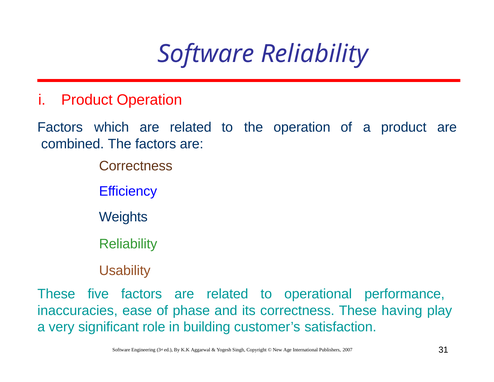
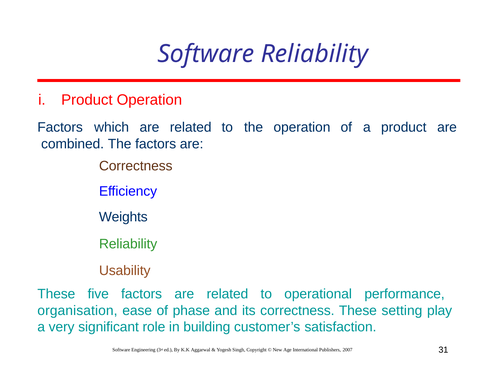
inaccuracies: inaccuracies -> organisation (77, 310)
having: having -> setting (402, 310)
